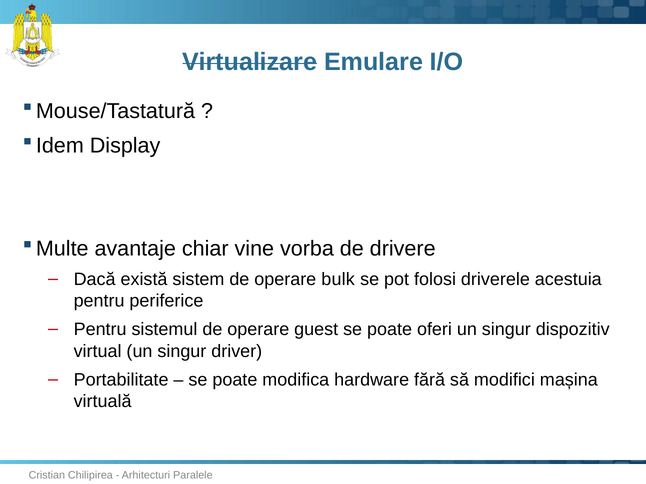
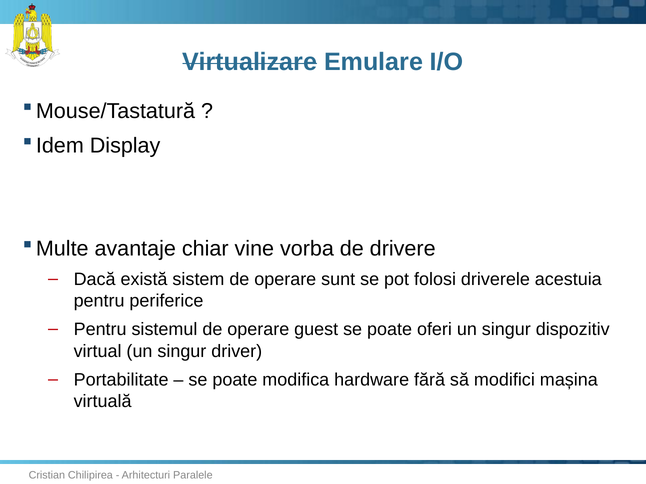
bulk: bulk -> sunt (338, 280)
